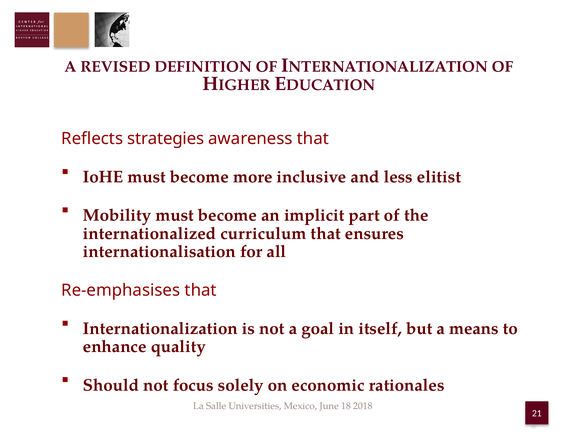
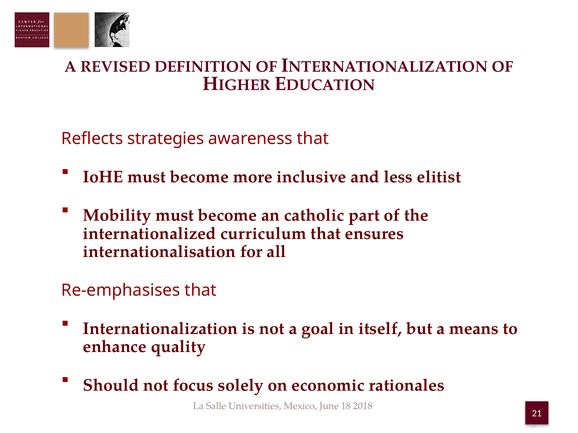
implicit: implicit -> catholic (314, 216)
